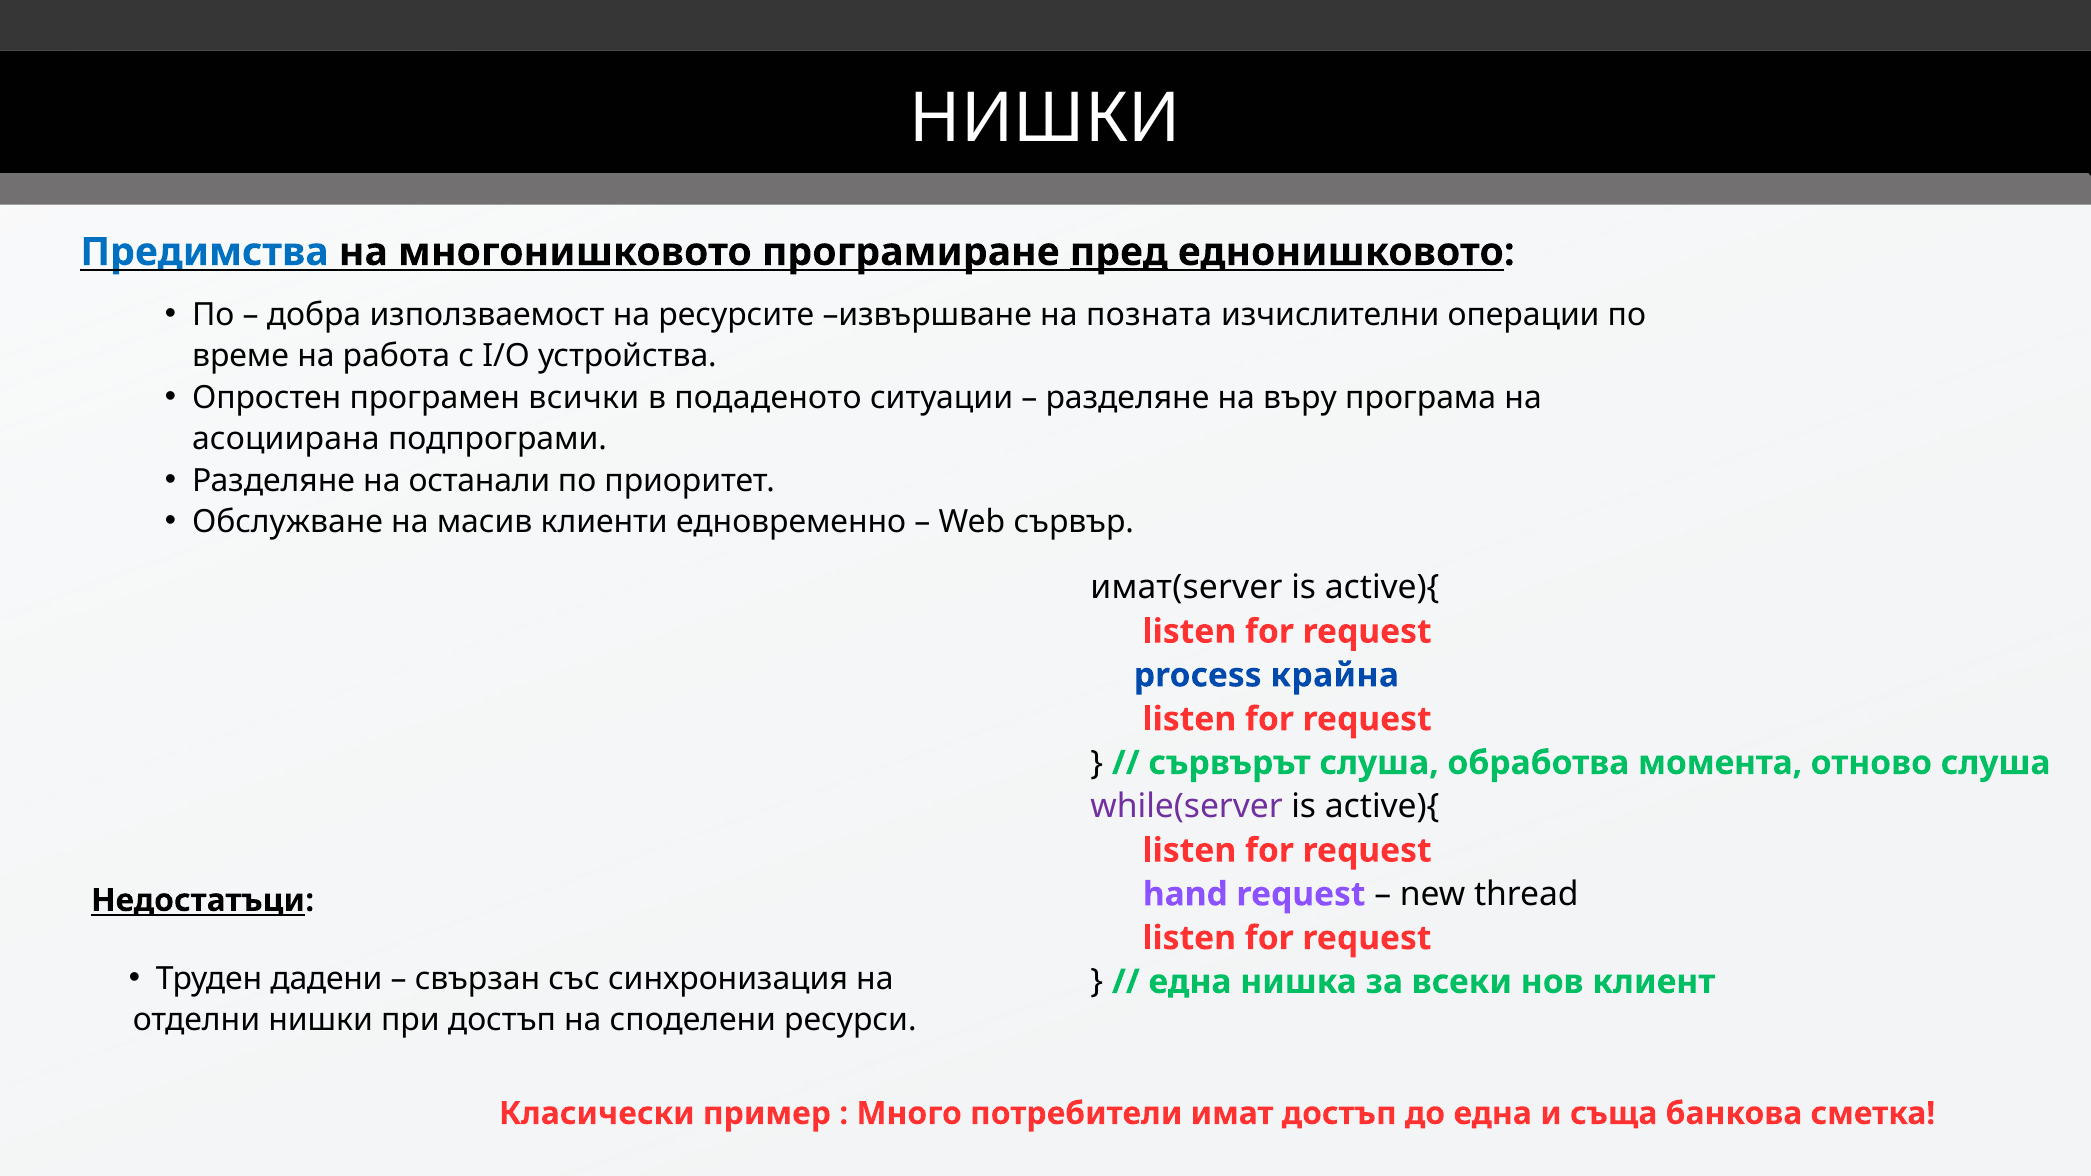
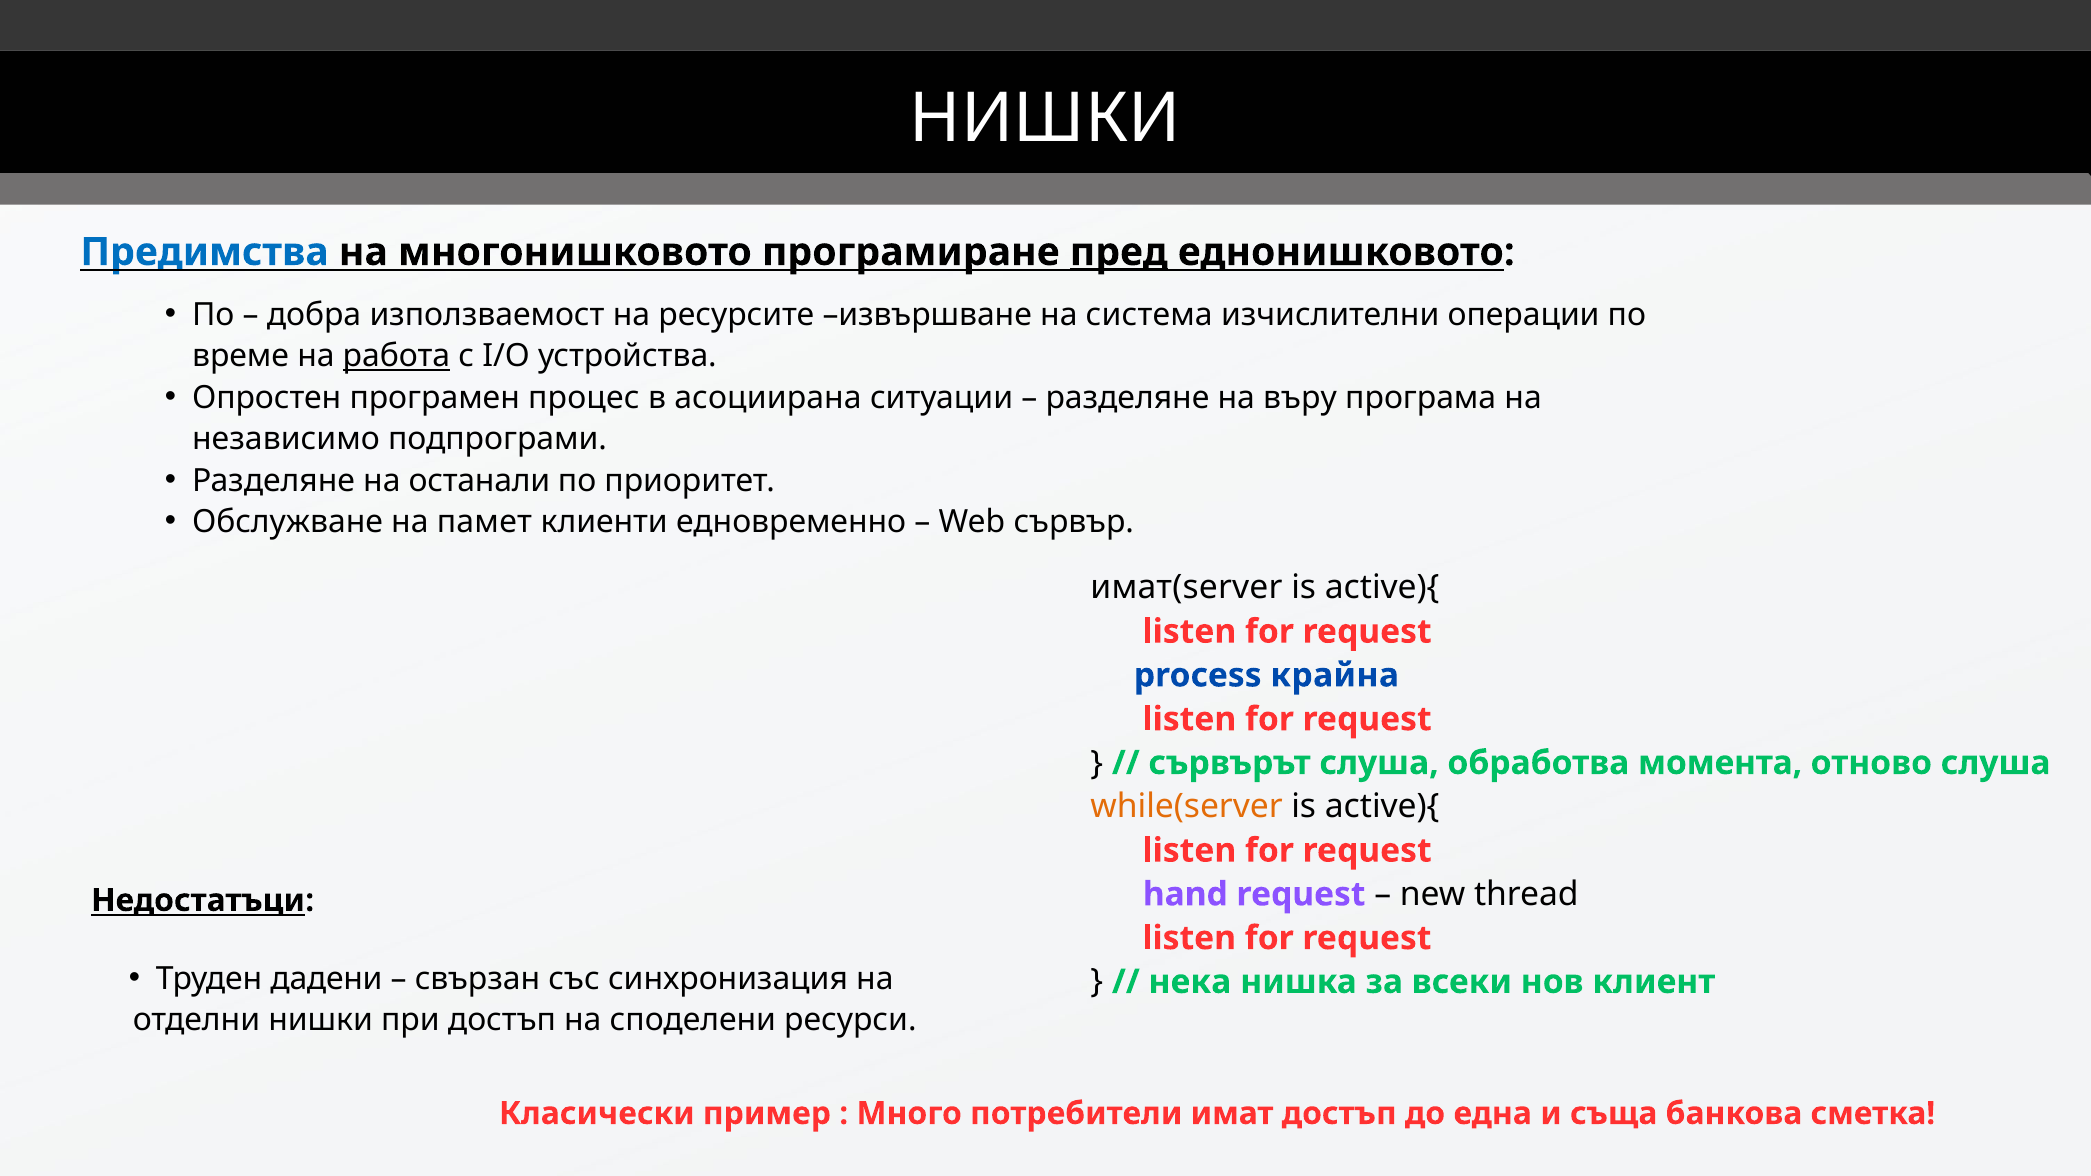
позната: позната -> система (1149, 315)
работа underline: none -> present (396, 356)
всички: всички -> процес (584, 398)
подаденото: подаденото -> асоциирана (768, 398)
асоциирана: асоциирана -> независимо (286, 439)
масив: масив -> памет (484, 522)
while(server colour: purple -> orange (1187, 807)
една: една -> нека (1190, 982)
